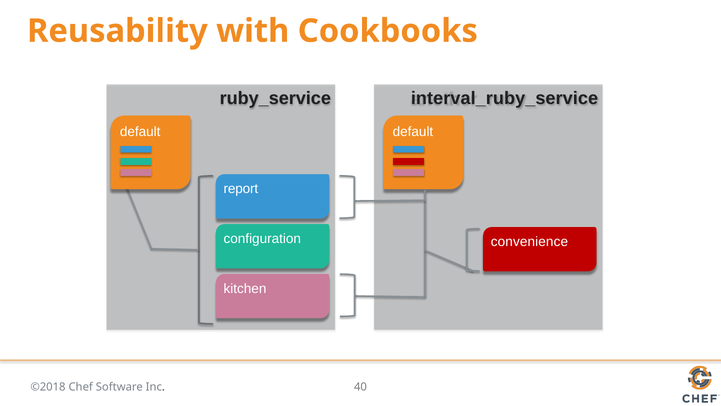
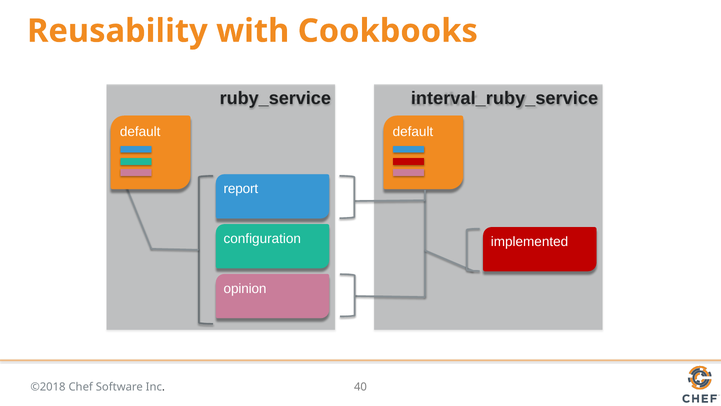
convenience: convenience -> implemented (530, 242)
kitchen: kitchen -> opinion (245, 288)
